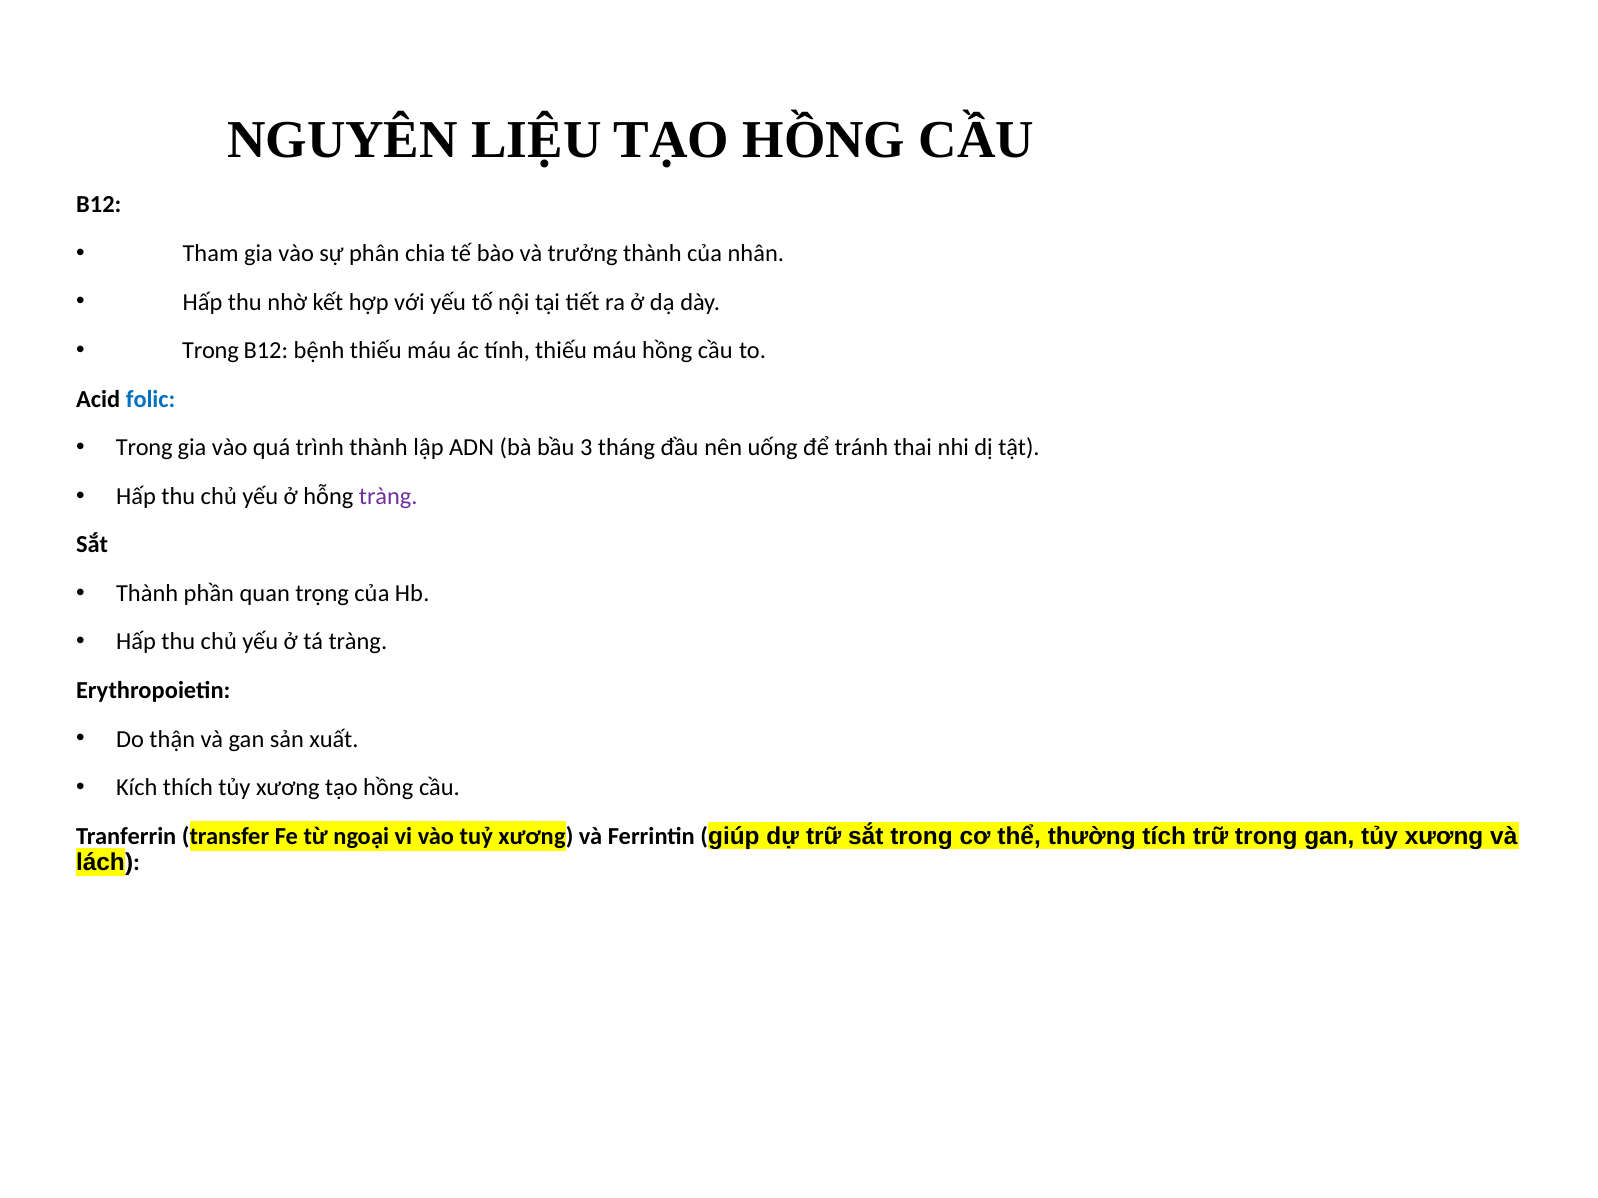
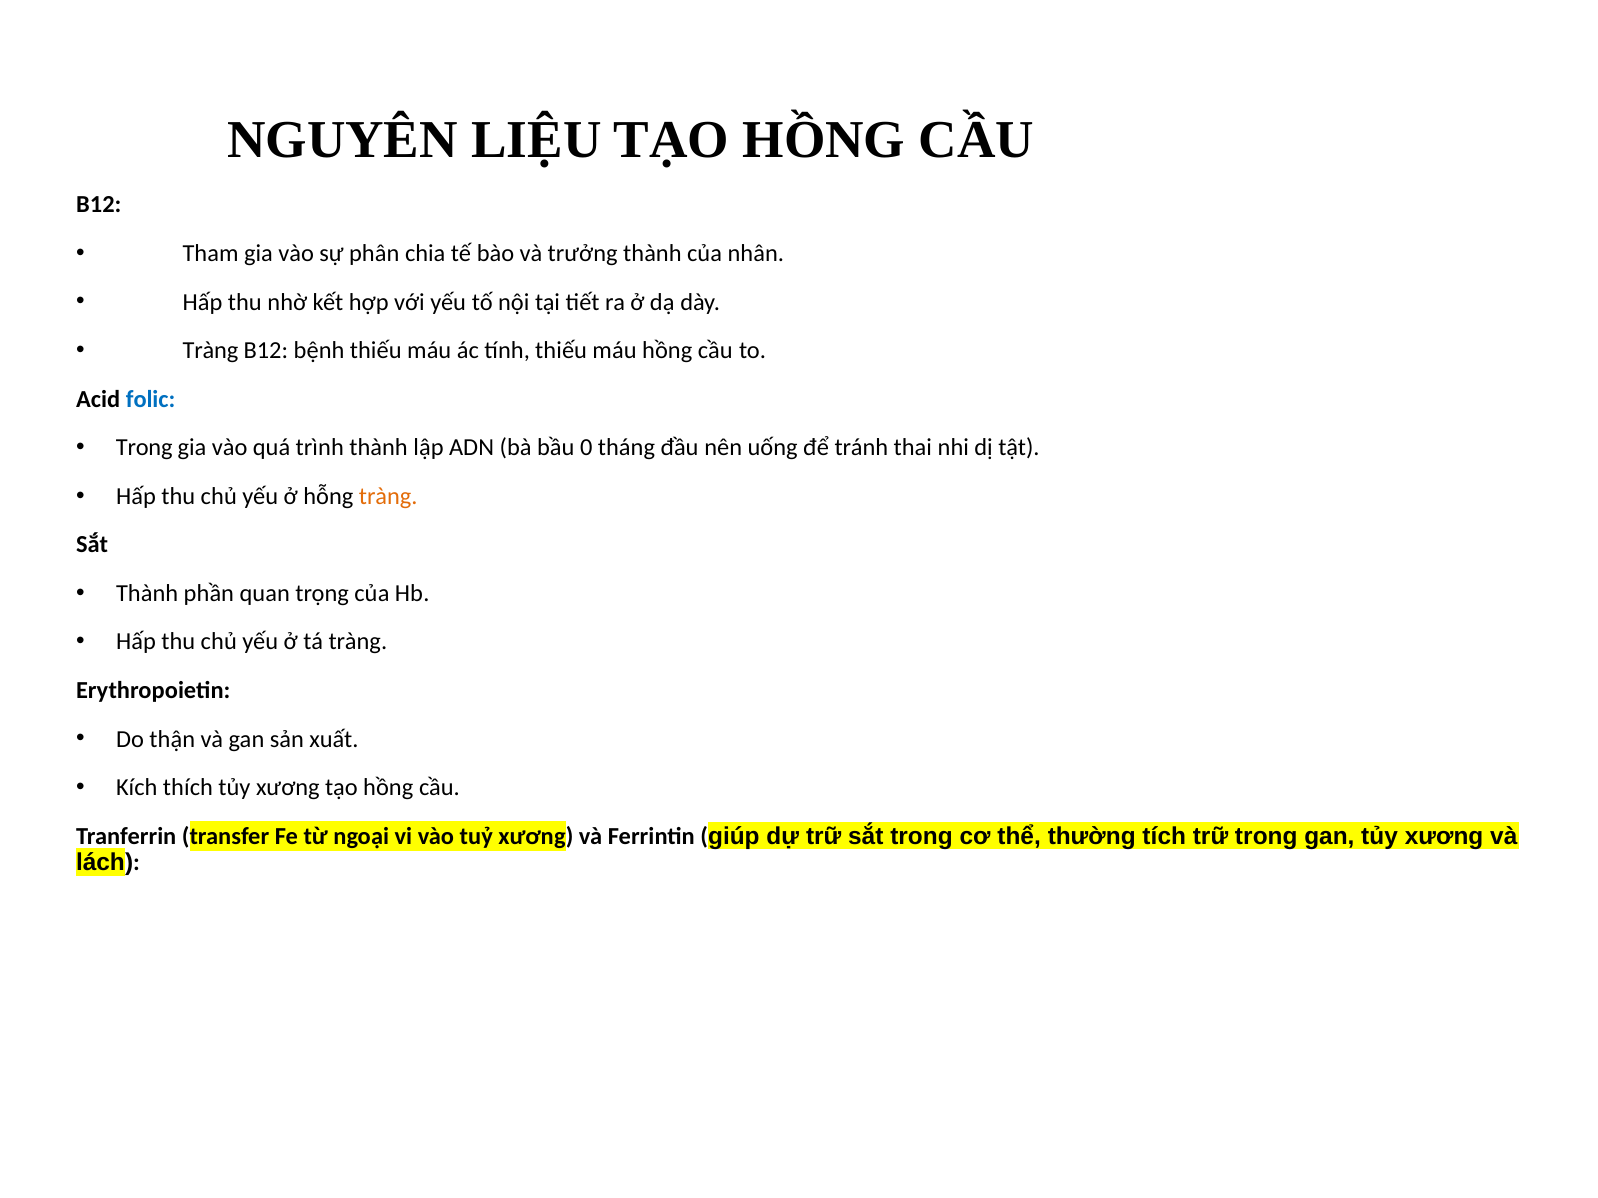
Trong: Trong -> Tràng (210, 351)
3: 3 -> 0 (586, 448)
tràng colour: purple -> orange (388, 496)
